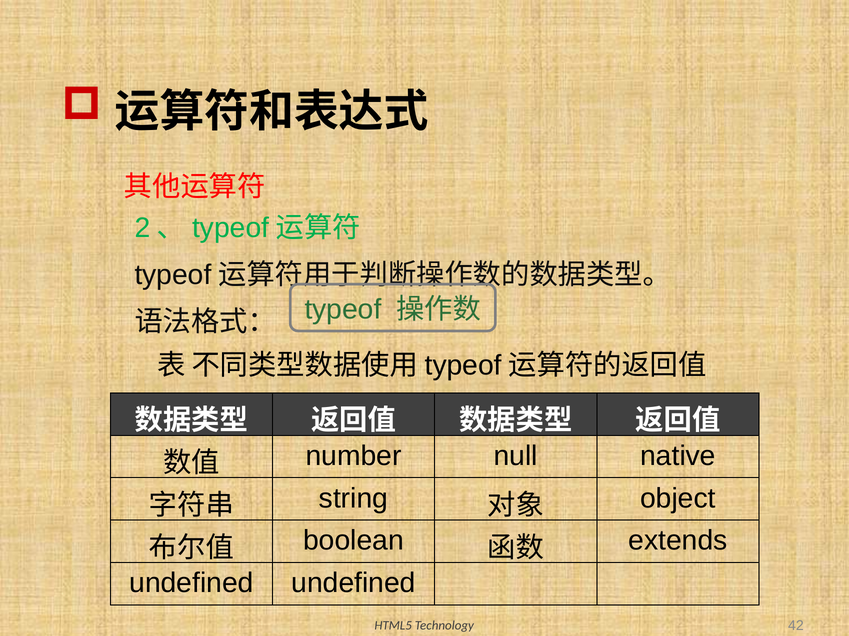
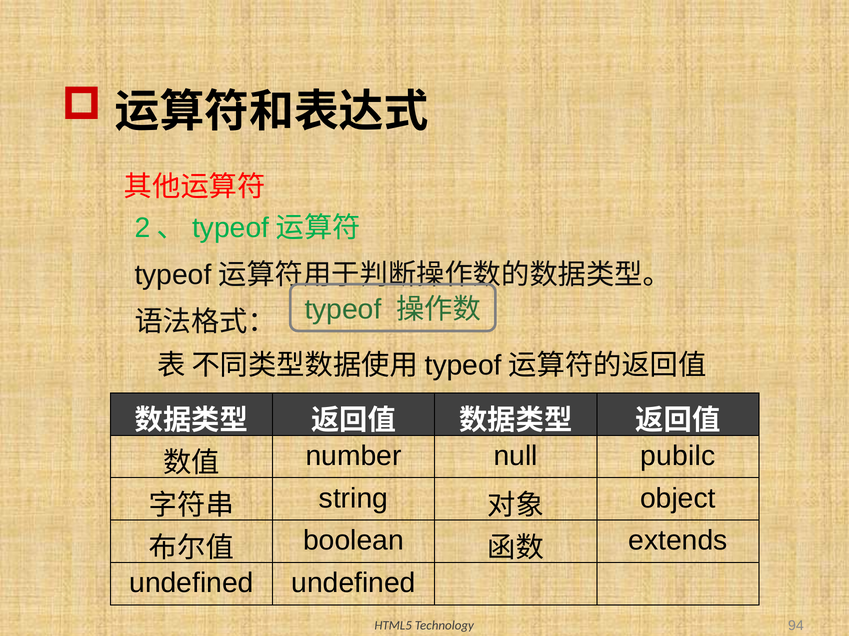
native: native -> pubilc (678, 456)
42: 42 -> 94 (796, 626)
